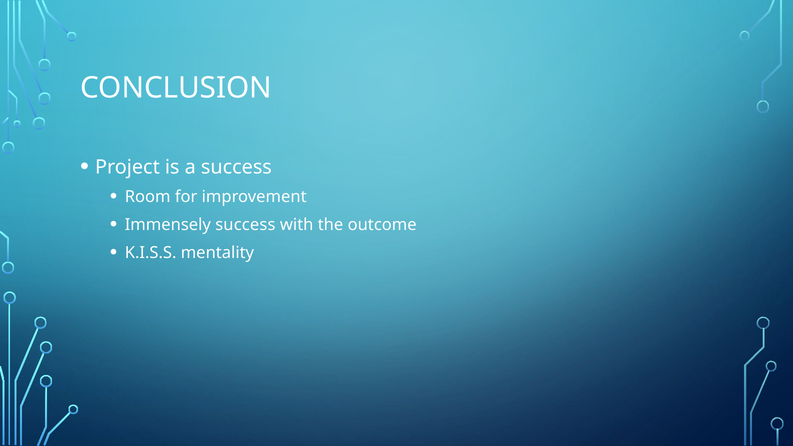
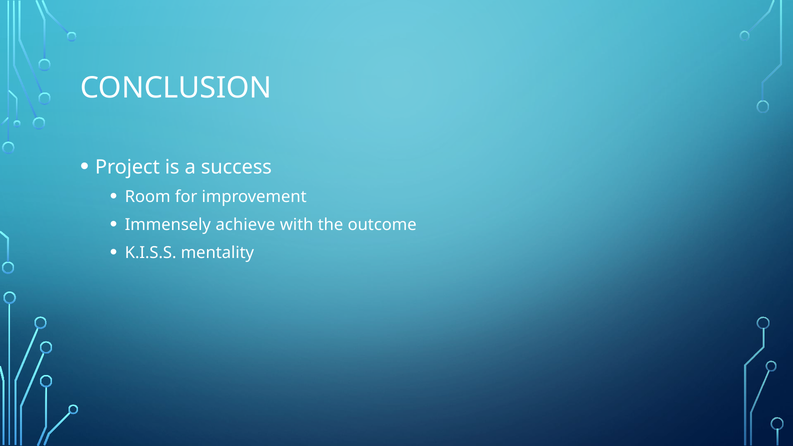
Immensely success: success -> achieve (245, 225)
